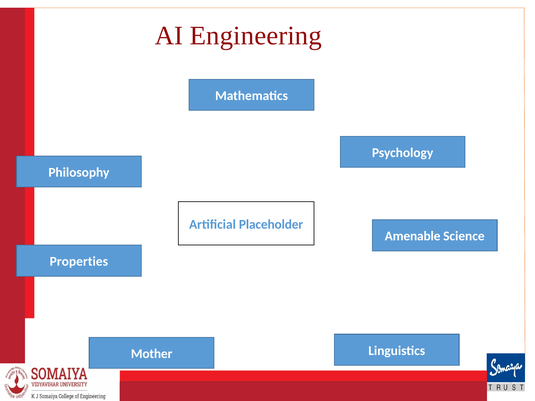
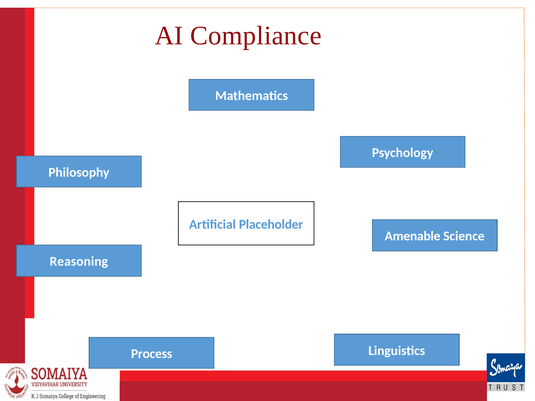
Engineering: Engineering -> Compliance (256, 36)
Properties: Properties -> Reasoning (79, 262)
Mother: Mother -> Process (152, 354)
